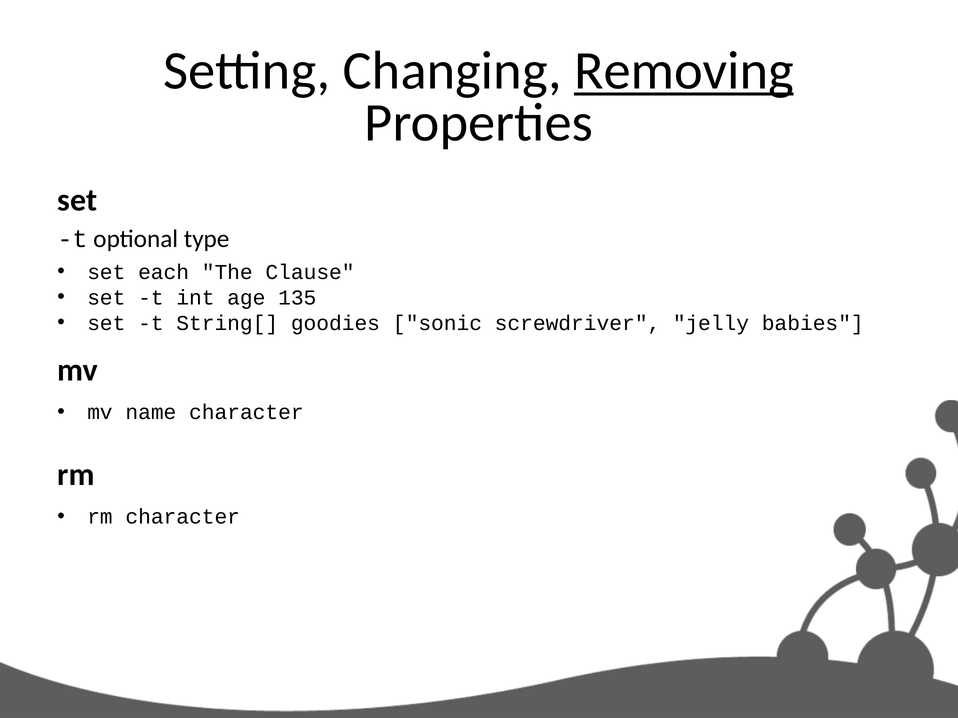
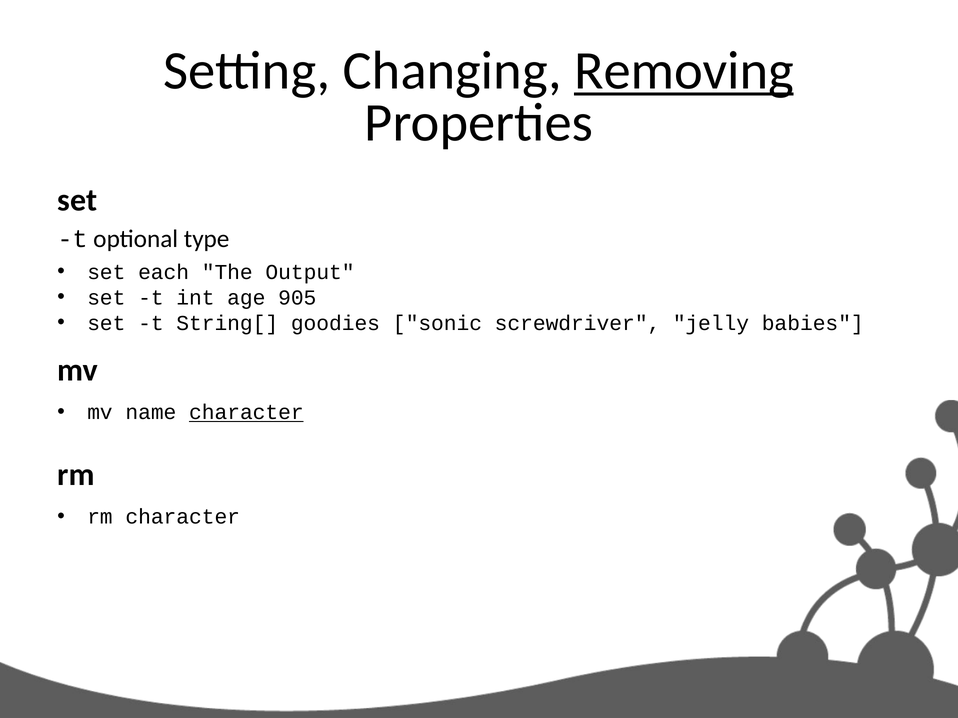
Clause: Clause -> Output (310, 272)
135: 135 -> 905 (297, 298)
character underline: none -> present (246, 413)
